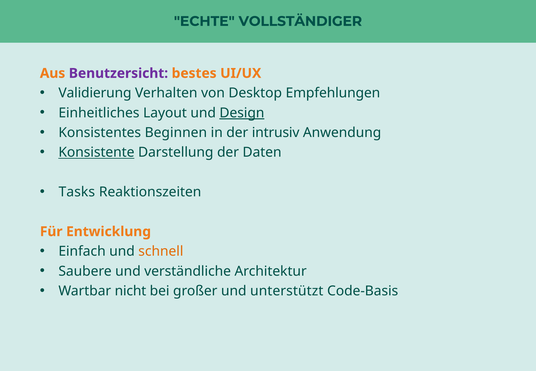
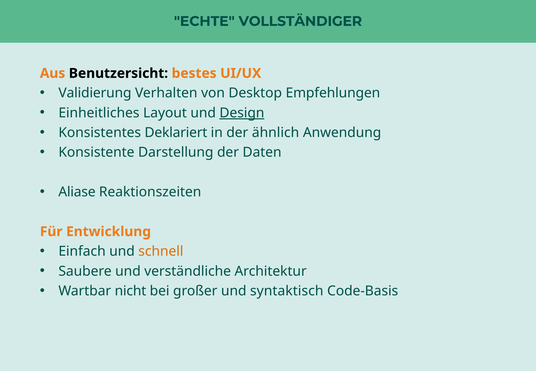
Benutzersicht colour: purple -> black (118, 73)
Beginnen: Beginnen -> Deklariert (176, 133)
intrusiv: intrusiv -> ähnlich (276, 133)
Konsistente underline: present -> none (96, 152)
Tasks: Tasks -> Aliase (77, 192)
unterstützt: unterstützt -> syntaktisch (287, 291)
